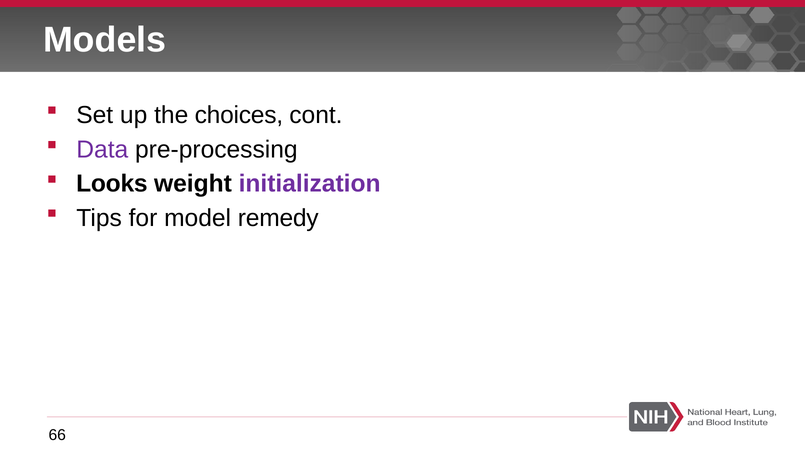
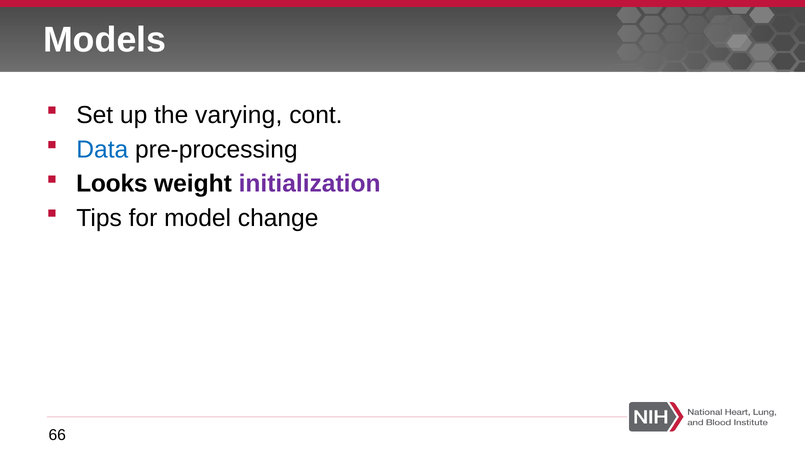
choices: choices -> varying (239, 115)
Data colour: purple -> blue (102, 149)
remedy: remedy -> change (278, 218)
